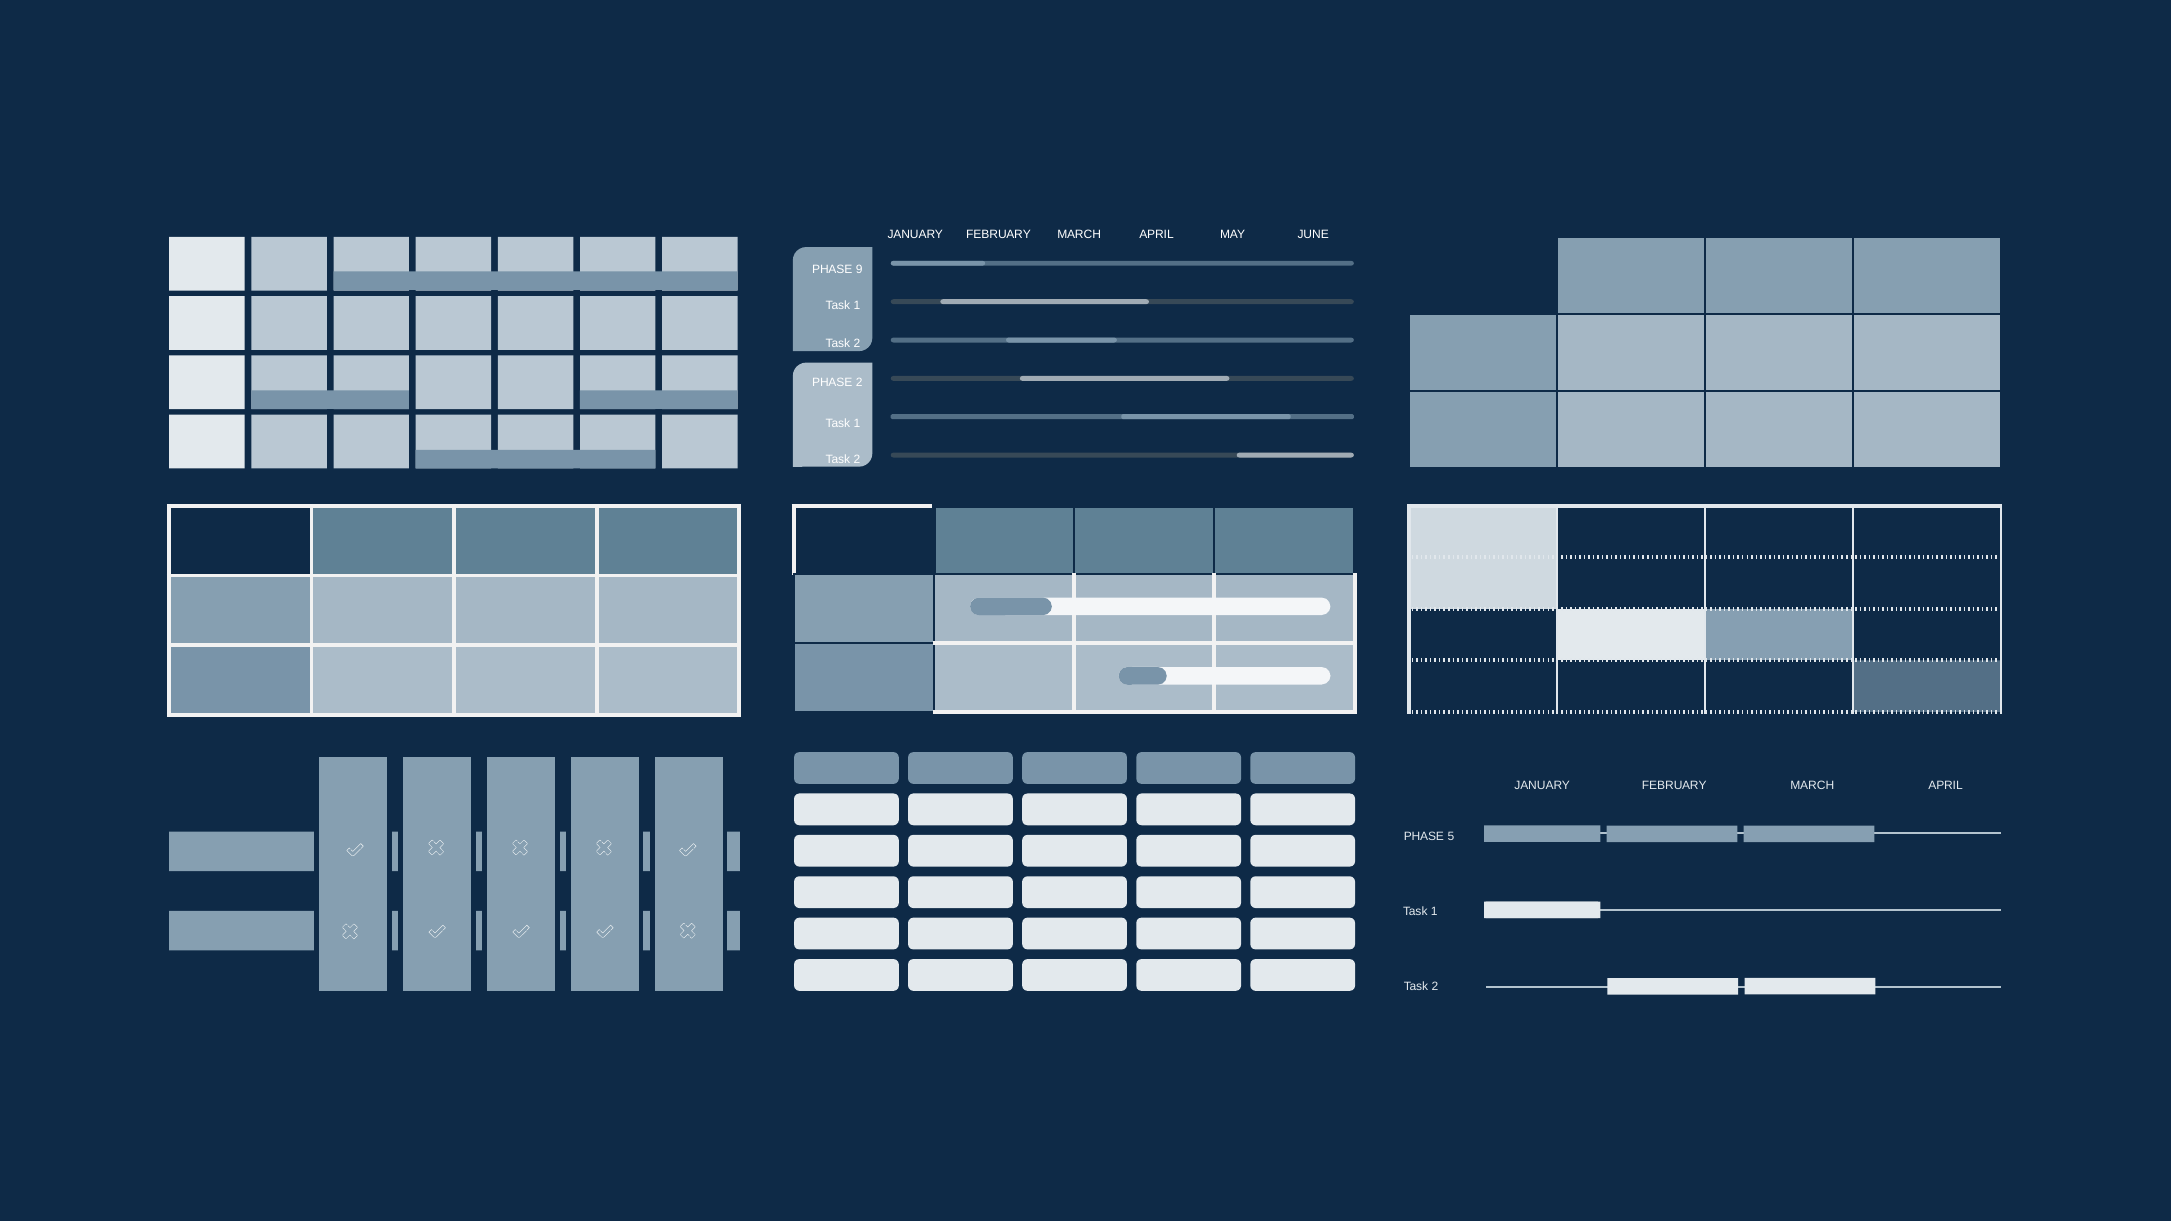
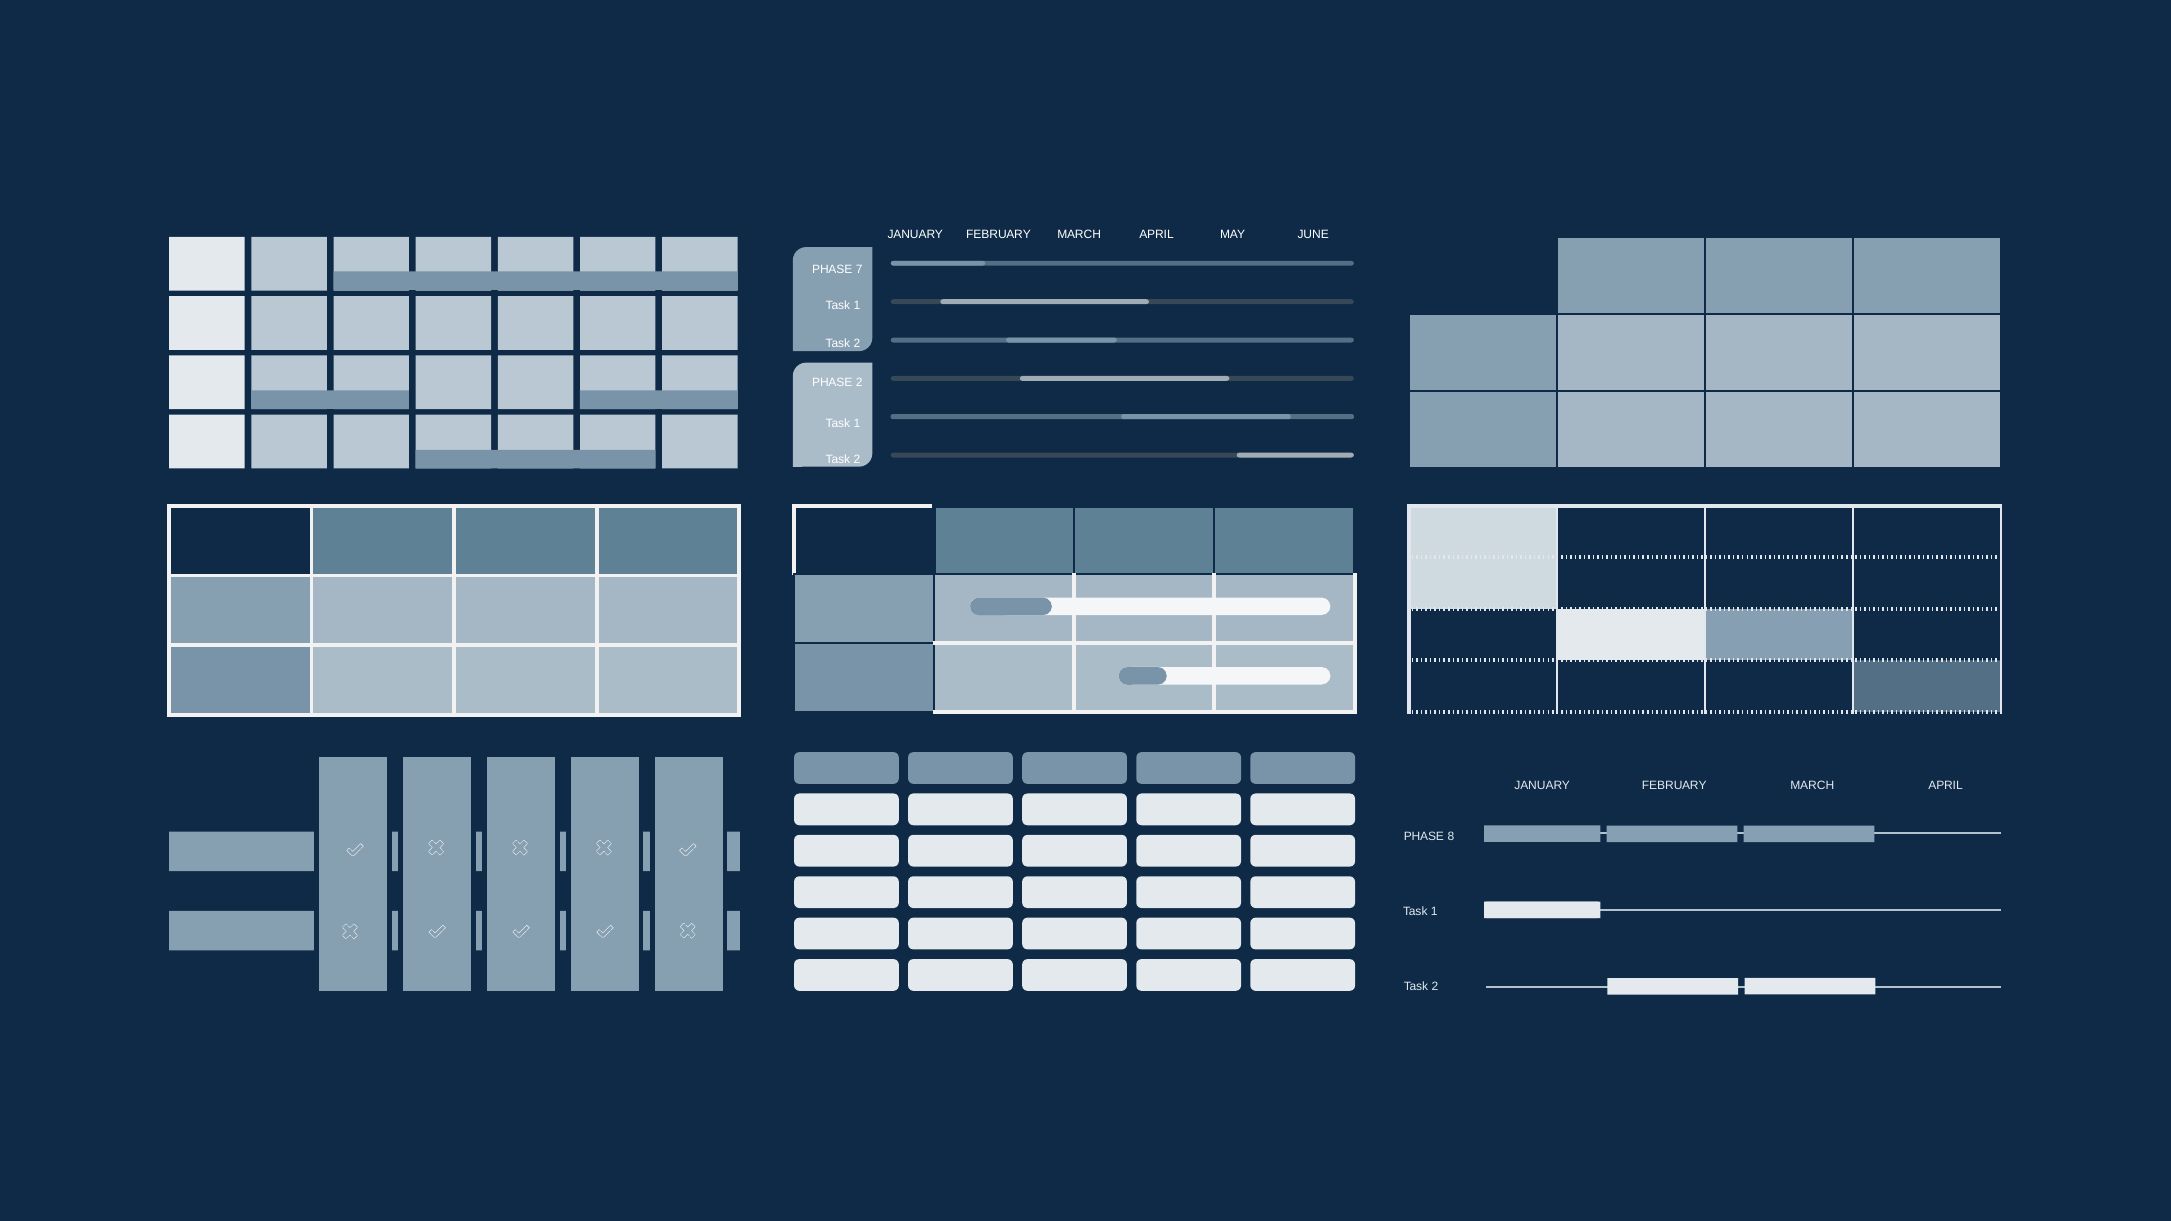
9: 9 -> 7 (859, 269)
5: 5 -> 8 (1451, 836)
